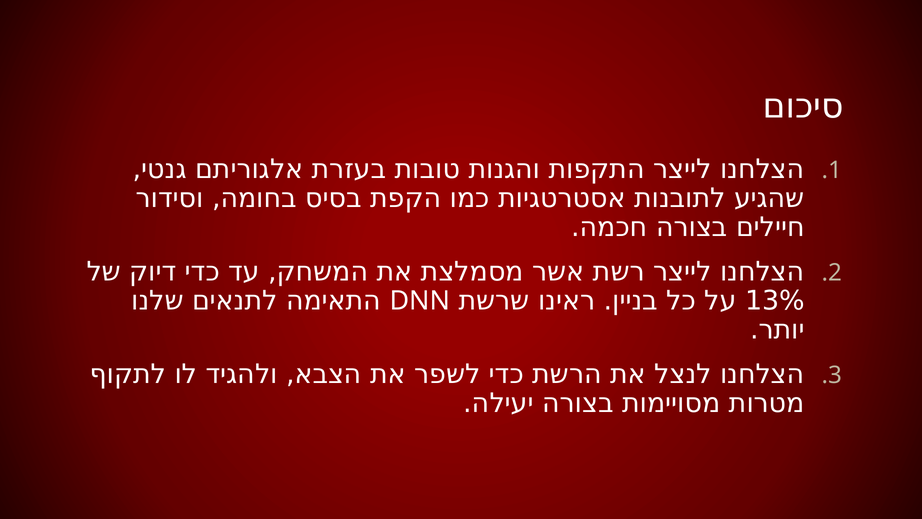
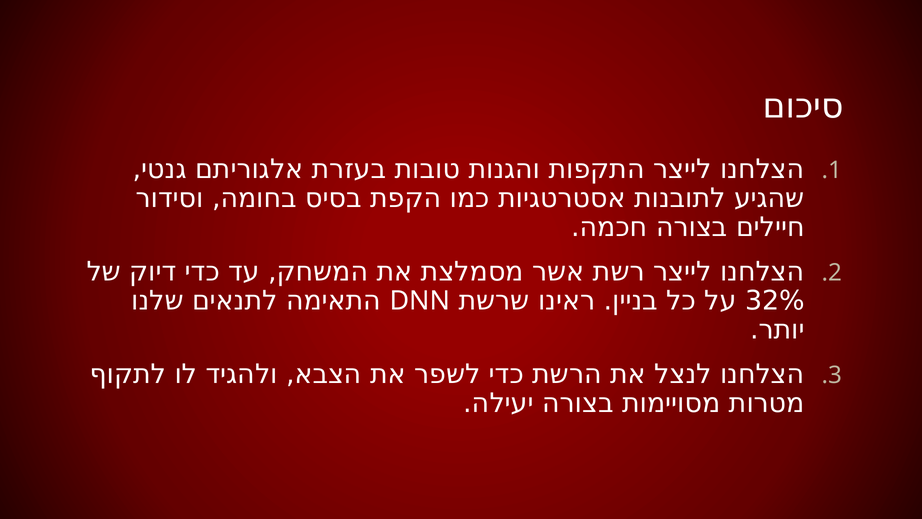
13%: 13% -> 32% (775, 301)
